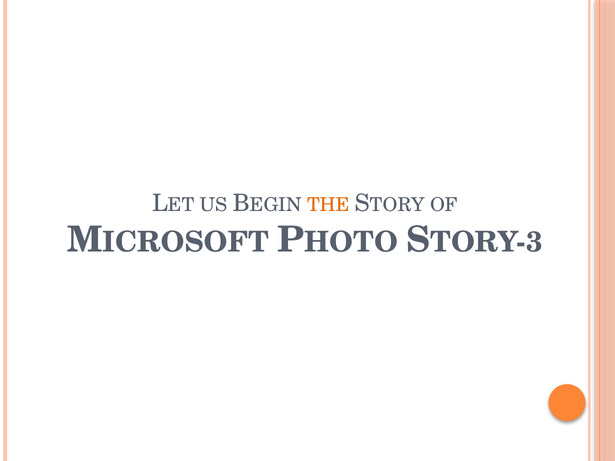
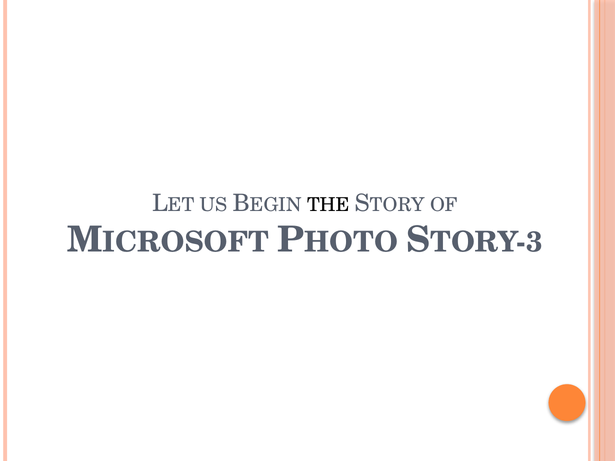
THE colour: orange -> black (328, 205)
